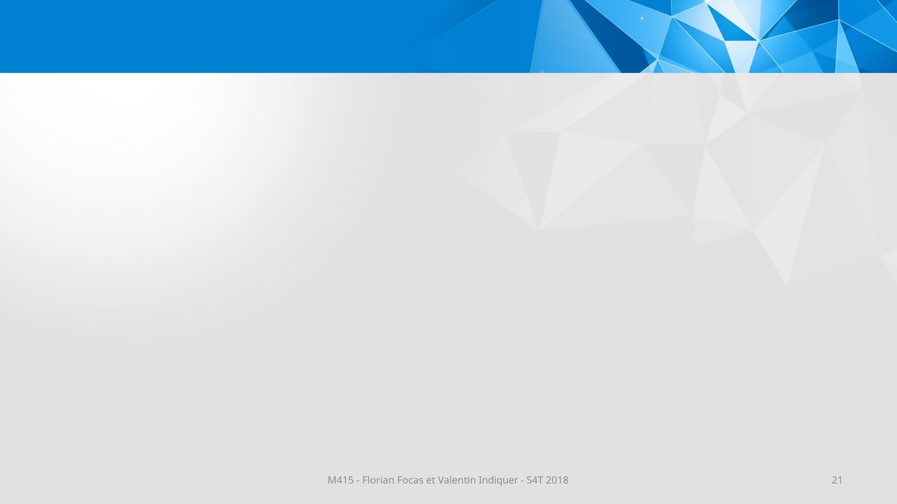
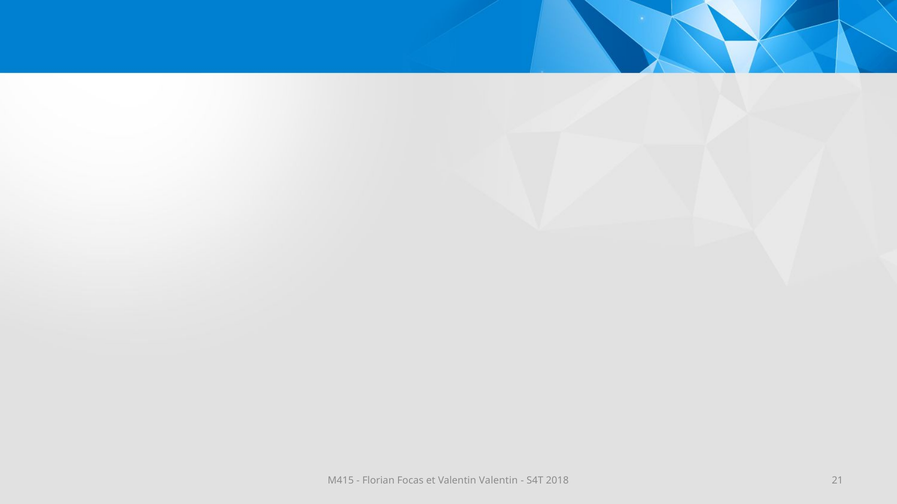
Valentin Indiquer: Indiquer -> Valentin (498, 481)
